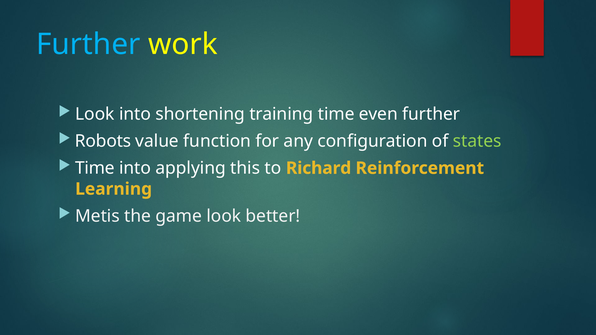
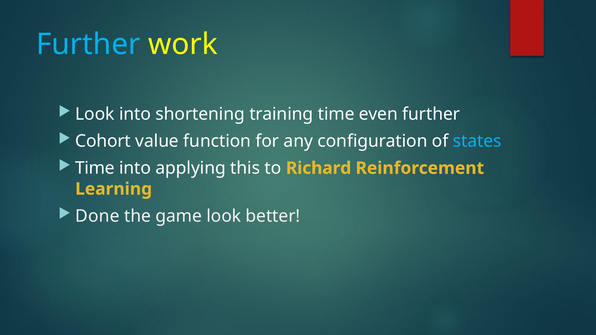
Robots: Robots -> Cohort (103, 141)
states colour: light green -> light blue (477, 141)
Metis: Metis -> Done (97, 216)
